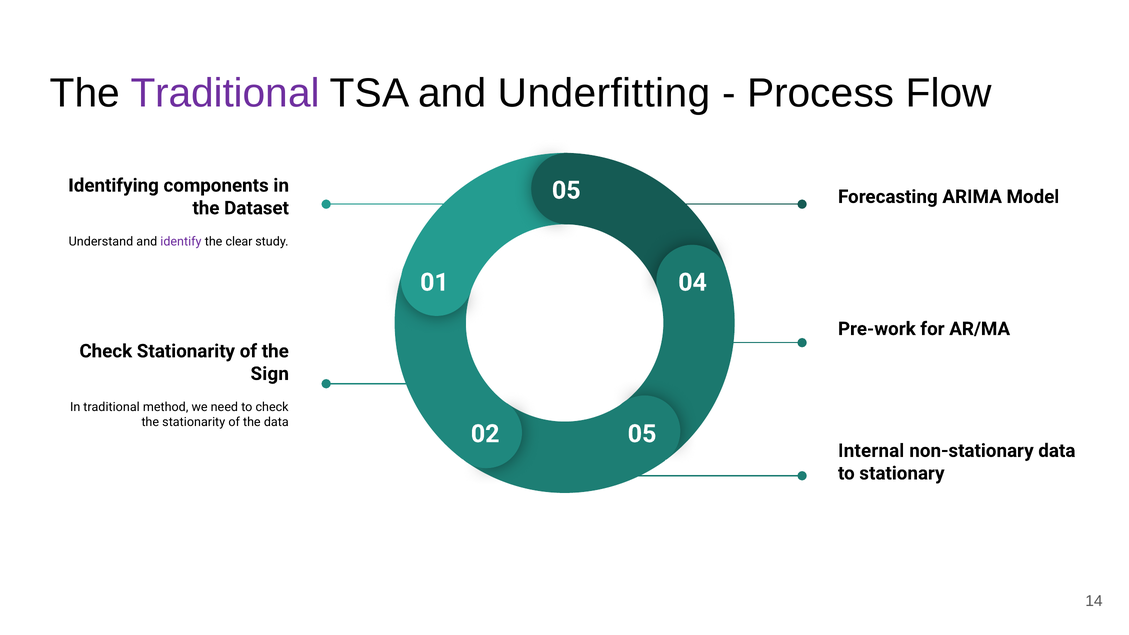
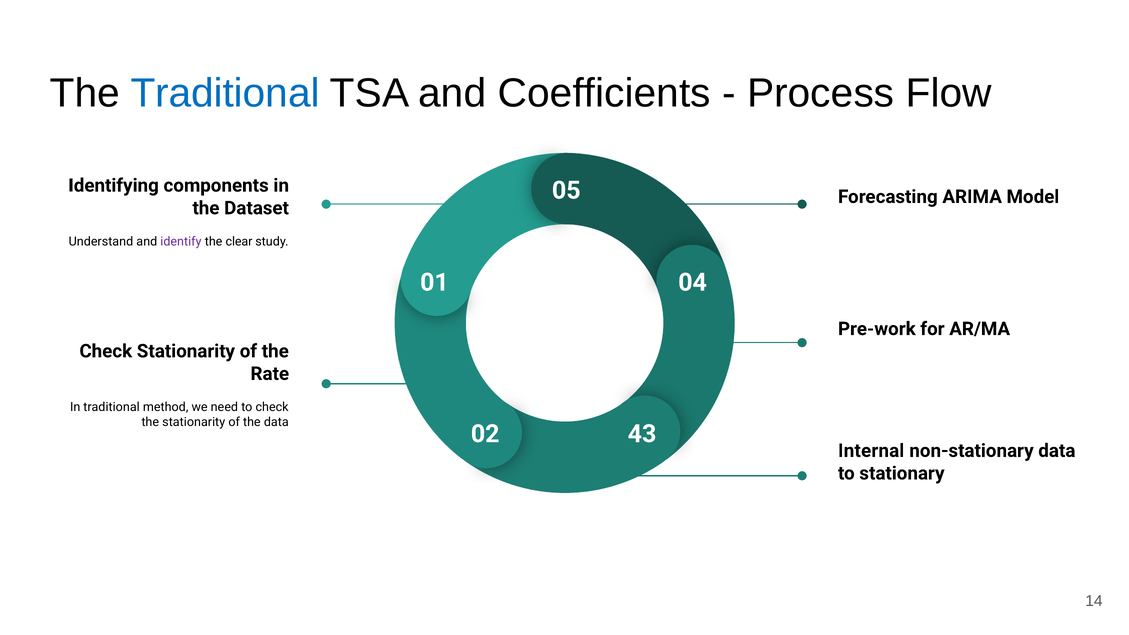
Traditional colour: purple -> blue (225, 94)
Underfitting: Underfitting -> Coefficients (604, 94)
Sign: Sign -> Rate (270, 374)
02 05: 05 -> 43 (642, 434)
